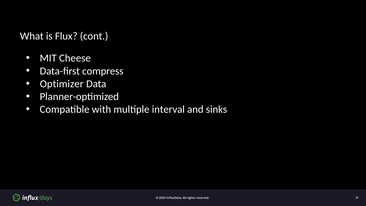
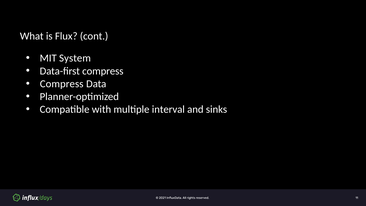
Cheese: Cheese -> System (75, 58)
Optimizer: Optimizer -> Compress (62, 84)
